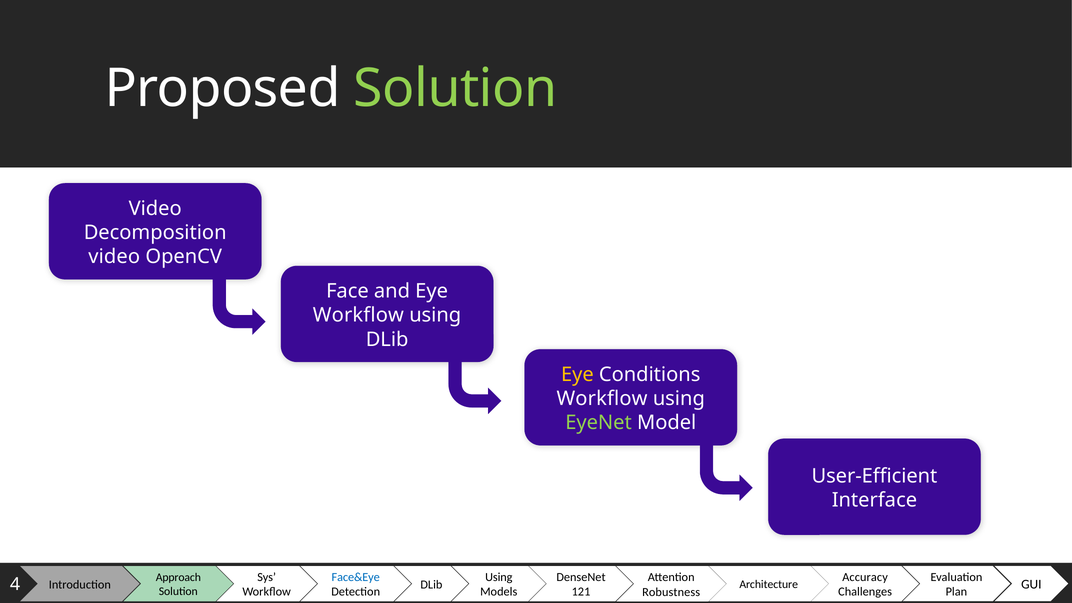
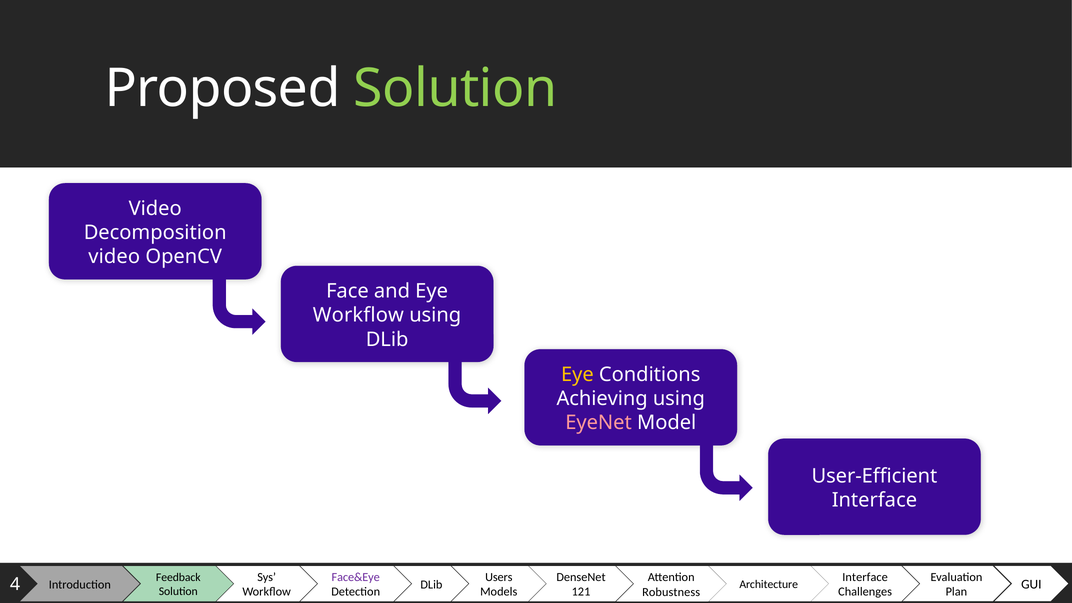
Workflow: Workflow -> Achieving (602, 399)
EyeNet colour: light green -> pink (599, 423)
Face&Eye colour: blue -> purple (356, 577)
Using: Using -> Users (499, 577)
Accuracy: Accuracy -> Interface (865, 577)
Approach: Approach -> Feedback (178, 577)
